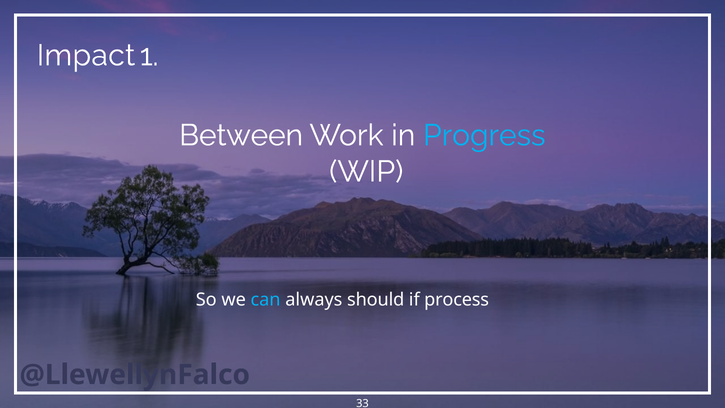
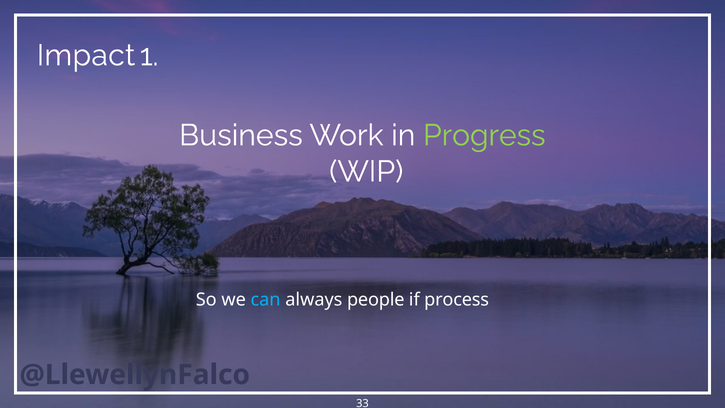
Between: Between -> Business (241, 135)
Progress colour: light blue -> light green (484, 135)
should: should -> people (376, 299)
